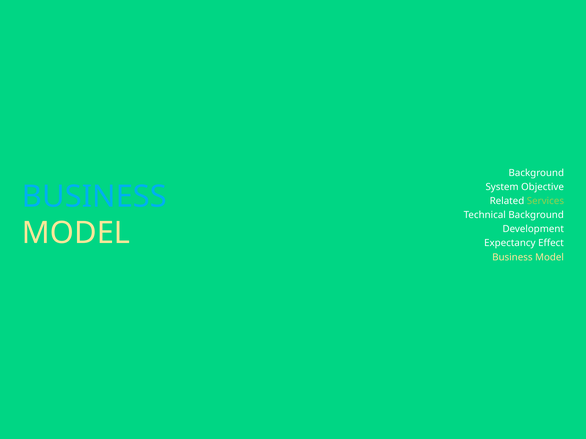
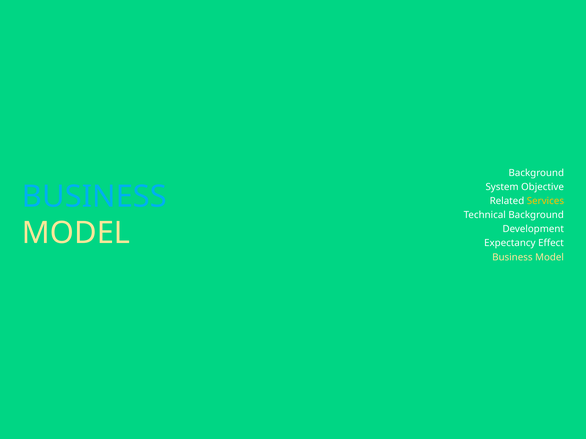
Services colour: light green -> yellow (545, 201)
